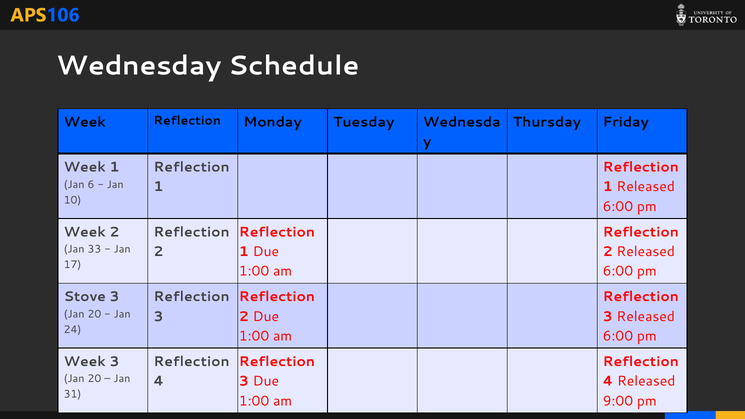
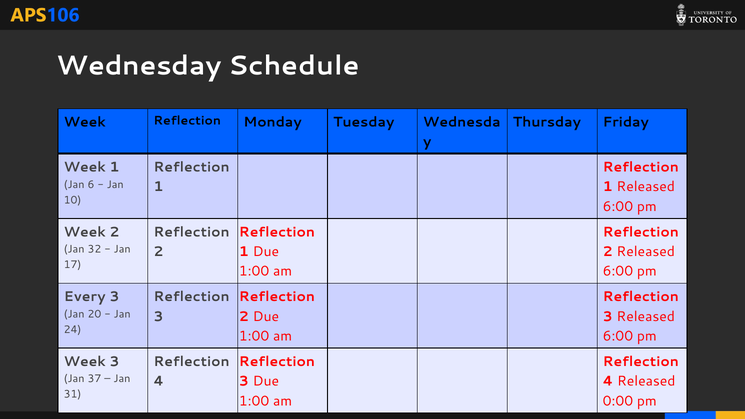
33: 33 -> 32 (94, 249)
Stove: Stove -> Every (85, 297)
20: 20 -> 37 (94, 379)
9:00: 9:00 -> 0:00 (618, 401)
